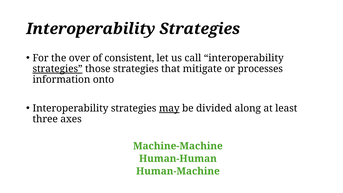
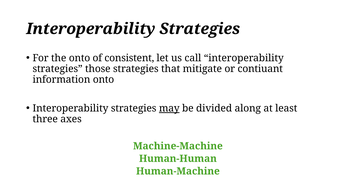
the over: over -> onto (80, 58)
strategies underline: present -> none (58, 69)
processes: processes -> contiuant (260, 69)
